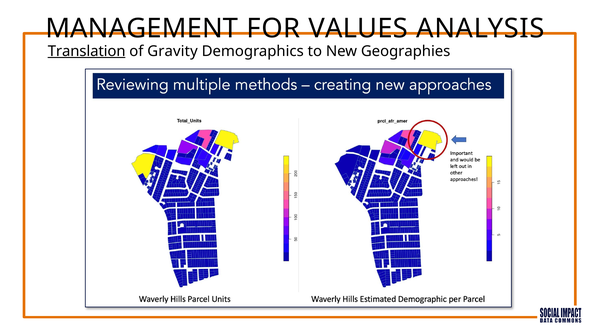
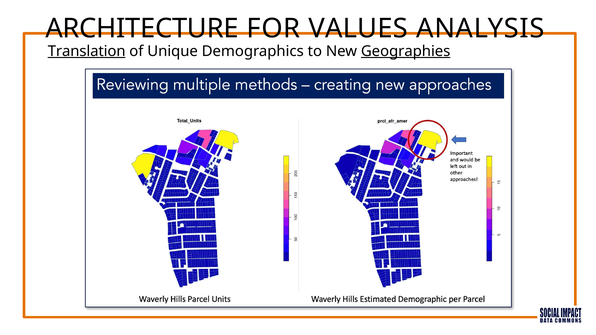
MANAGEMENT: MANAGEMENT -> ARCHITECTURE (142, 28)
Gravity: Gravity -> Unique (173, 51)
Geographies underline: none -> present (406, 51)
